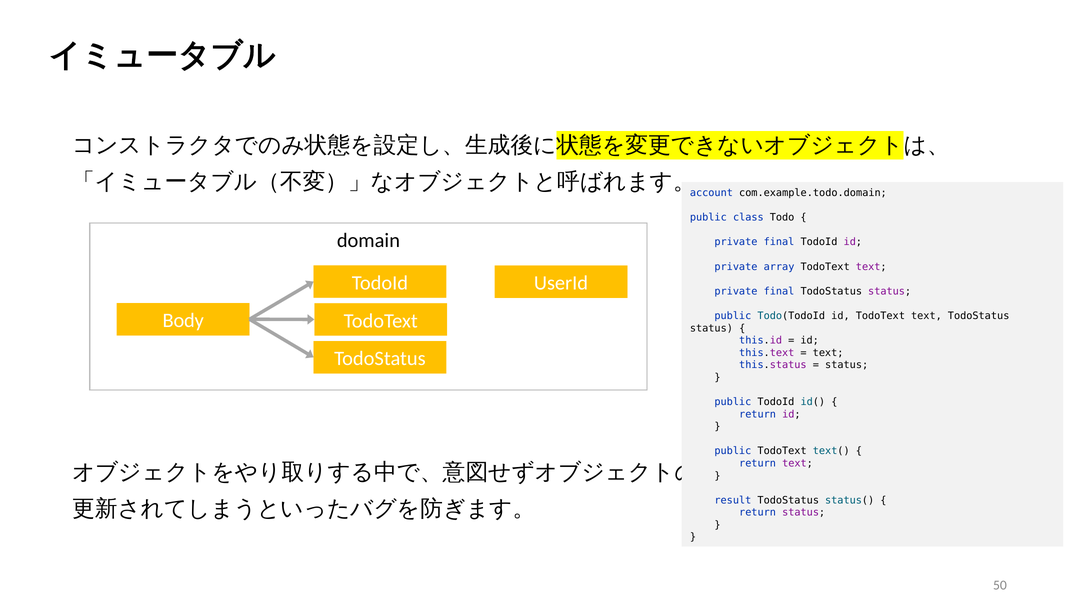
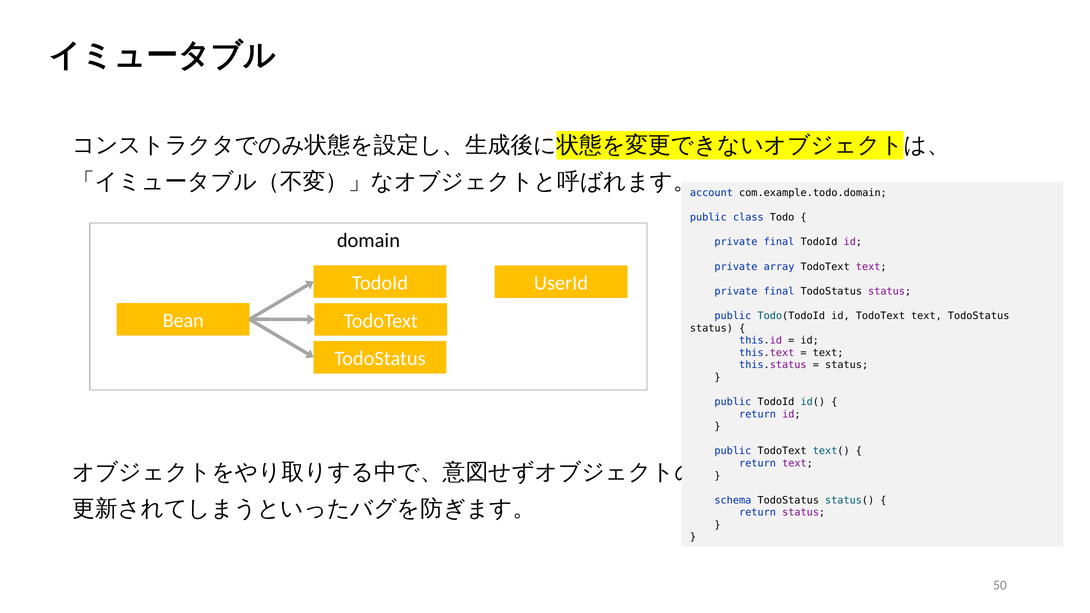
Body: Body -> Bean (183, 321)
result: result -> schema (733, 500)
